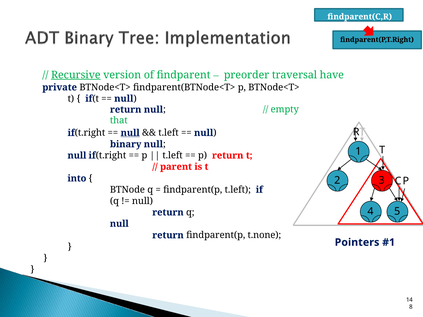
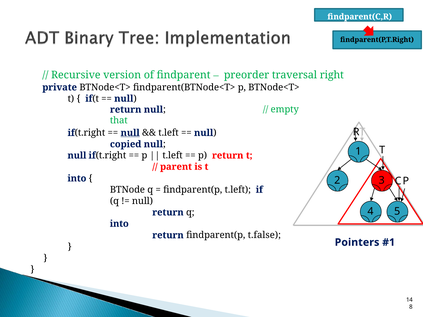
Recursive underline: present -> none (76, 75)
have: have -> right (332, 75)
binary: binary -> copied (126, 144)
null: null -> into (119, 224)
t.none: t.none -> t.false (264, 235)
